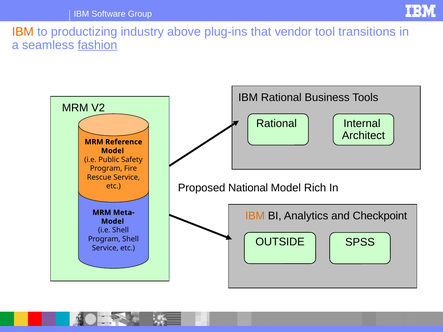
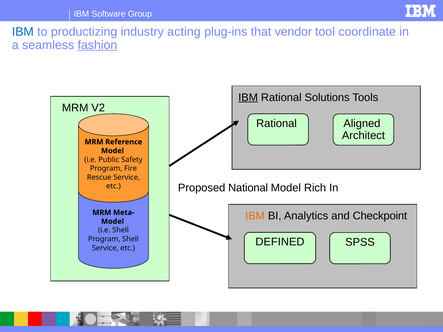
IBM colour: orange -> blue (23, 32)
above: above -> acting (184, 32)
transitions: transitions -> coordinate (367, 32)
IBM underline: none -> present (248, 97)
Business: Business -> Solutions (327, 97)
Internal: Internal -> Aligned (362, 124)
OUTSIDE: OUTSIDE -> DEFINED (280, 242)
